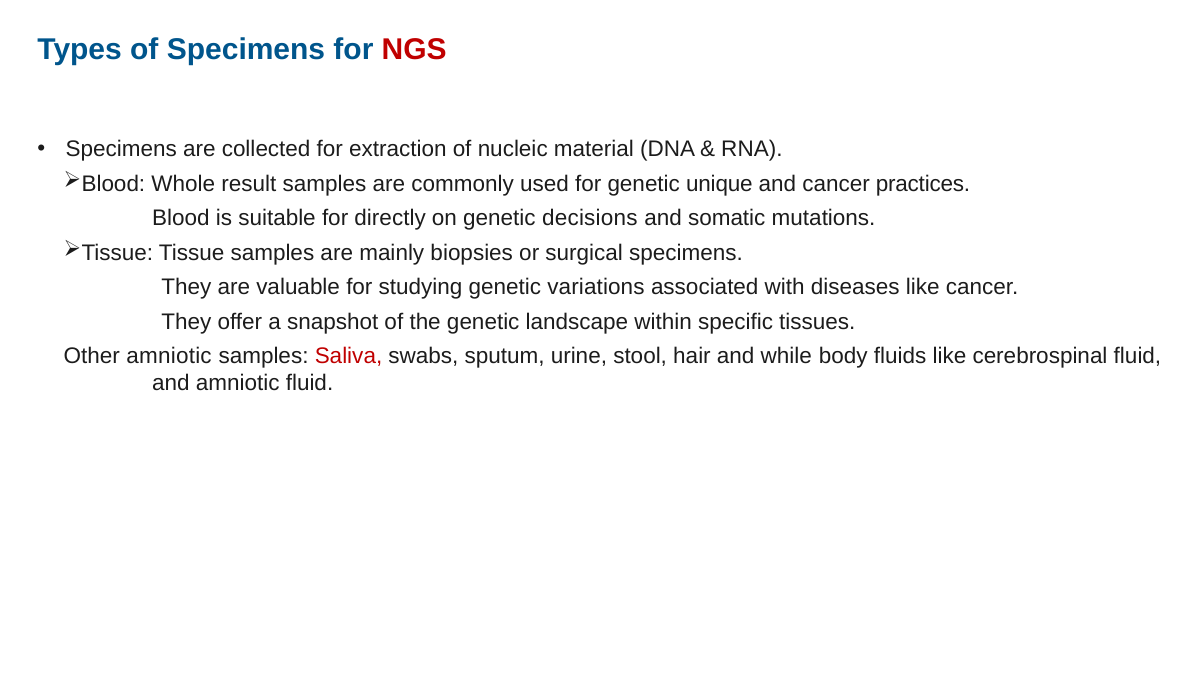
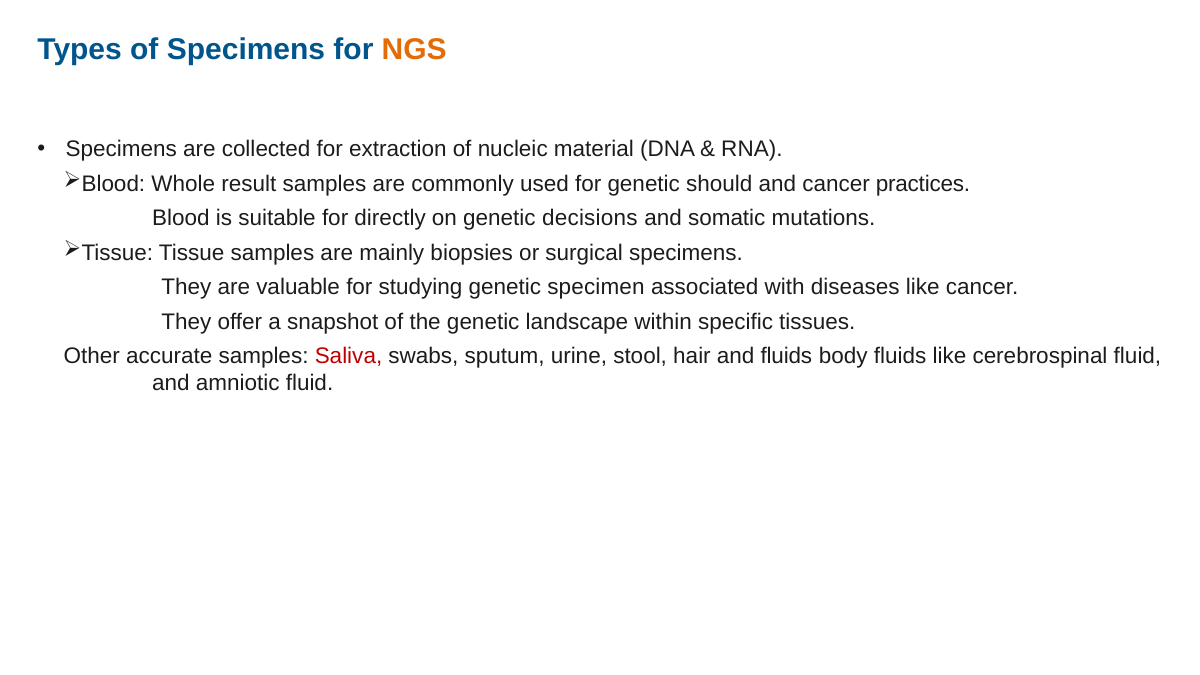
NGS colour: red -> orange (414, 49)
unique: unique -> should (719, 184)
variations: variations -> specimen (596, 287)
Other amniotic: amniotic -> accurate (169, 357)
and while: while -> fluids (786, 357)
